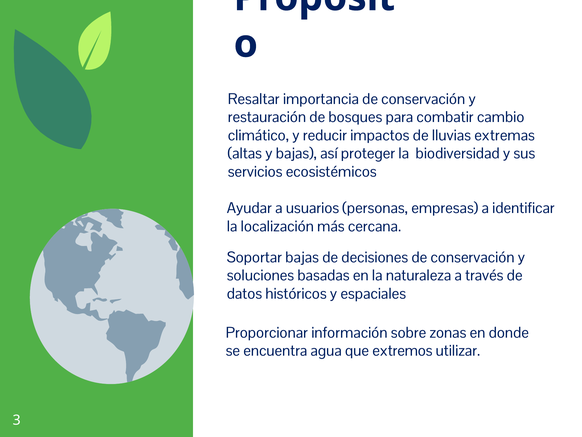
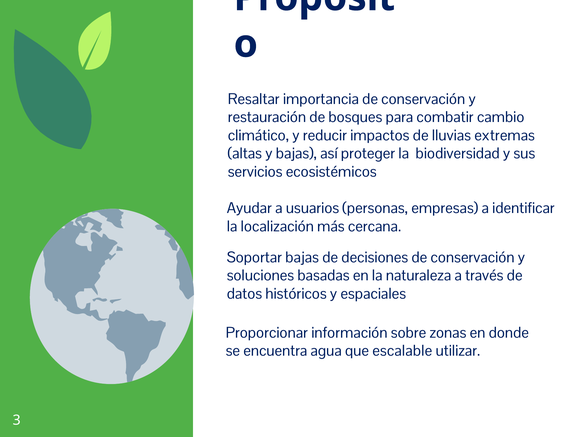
extremos: extremos -> escalable (402, 351)
